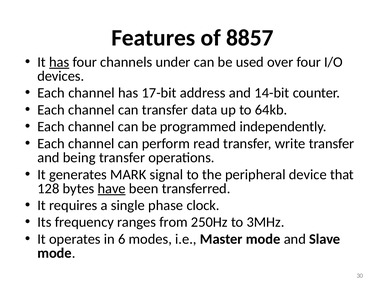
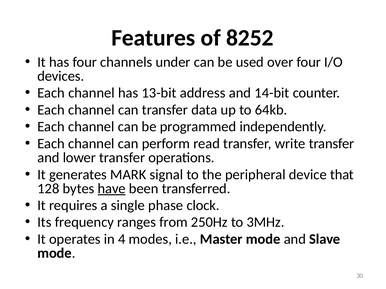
8857: 8857 -> 8252 (250, 38)
has underline: present -> none (59, 62)
17-bit: 17-bit -> 13-bit (159, 93)
being: being -> lower (79, 158)
6: 6 -> 4 (122, 240)
